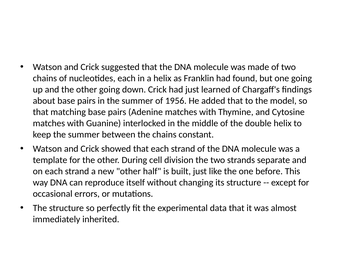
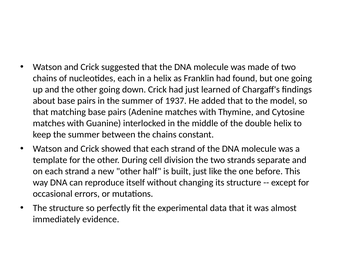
1956: 1956 -> 1937 (176, 101)
inherited: inherited -> evidence (101, 219)
